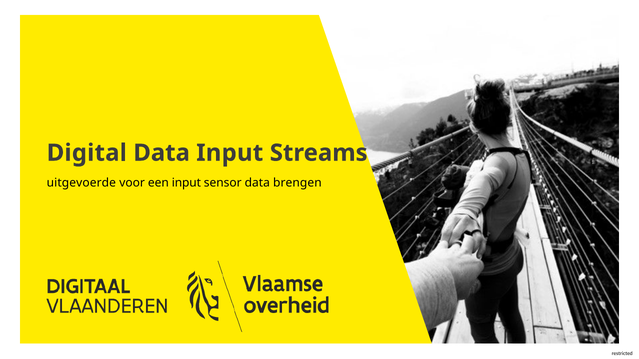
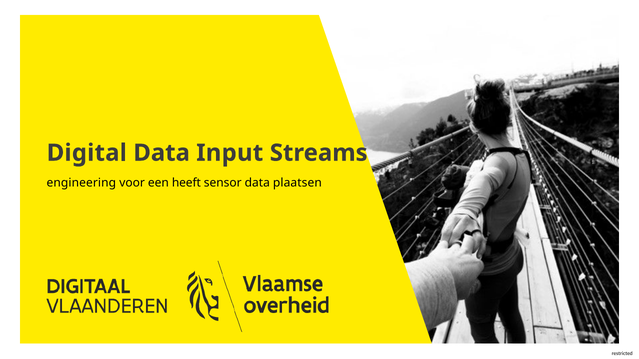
uitgevoerde: uitgevoerde -> engineering (81, 183)
een input: input -> heeft (186, 183)
brengen: brengen -> plaatsen (297, 183)
